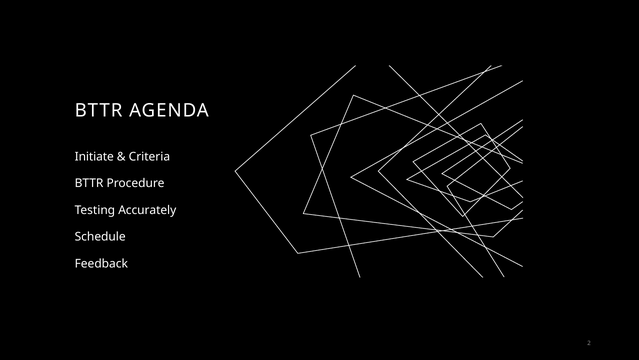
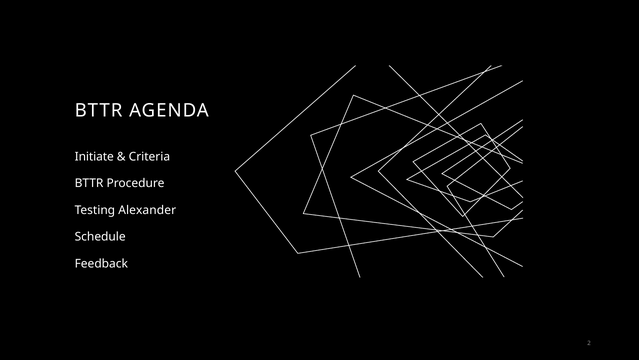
Accurately: Accurately -> Alexander (147, 210)
